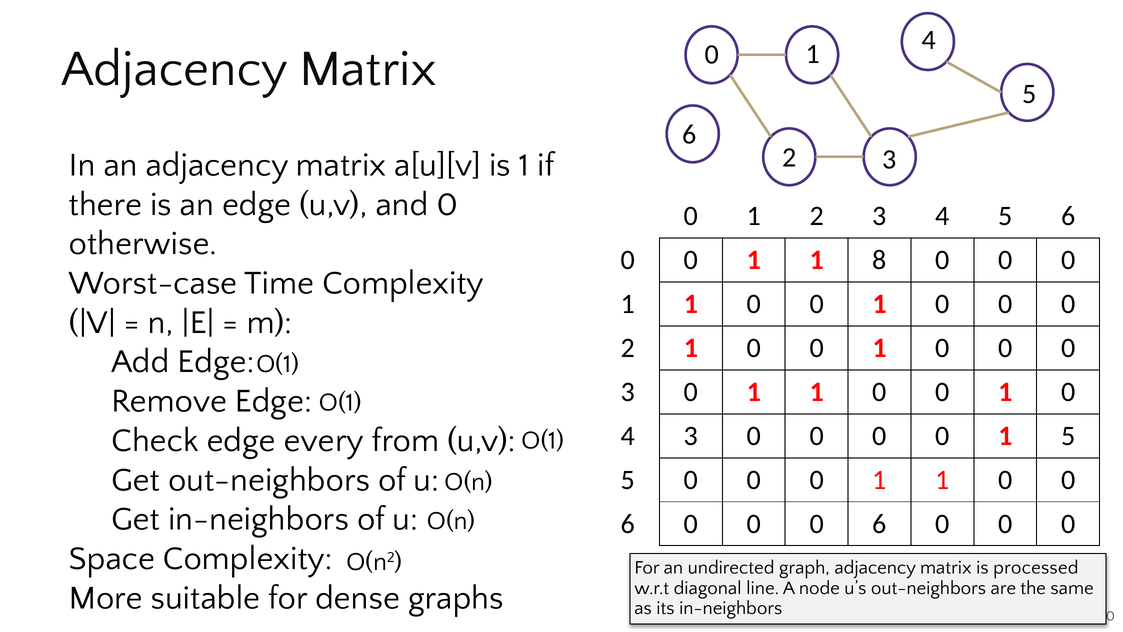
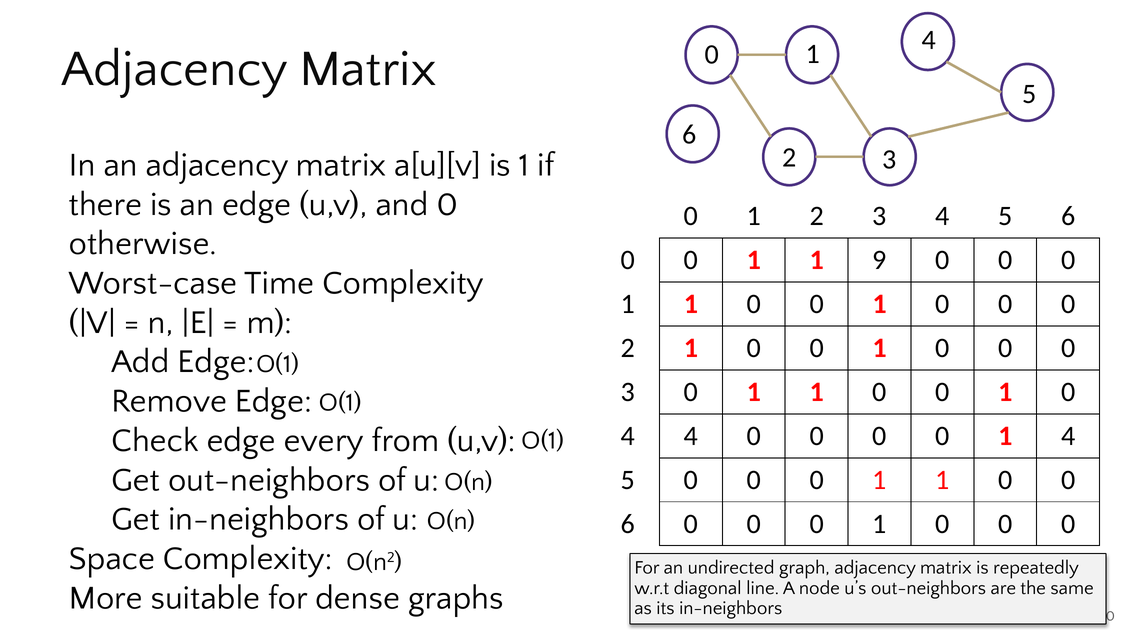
8: 8 -> 9 (880, 260)
4 3: 3 -> 4 (691, 436)
1 5: 5 -> 4 (1068, 436)
6: 6 -> 1 (880, 524)
processed: processed -> repeatedly (1036, 568)
